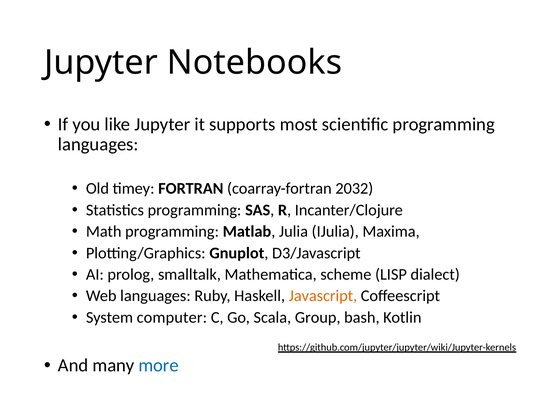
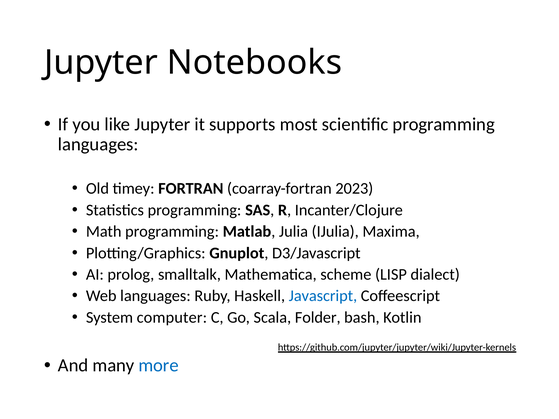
2032: 2032 -> 2023 (354, 189)
Javascript colour: orange -> blue (323, 296)
Group: Group -> Folder (318, 318)
